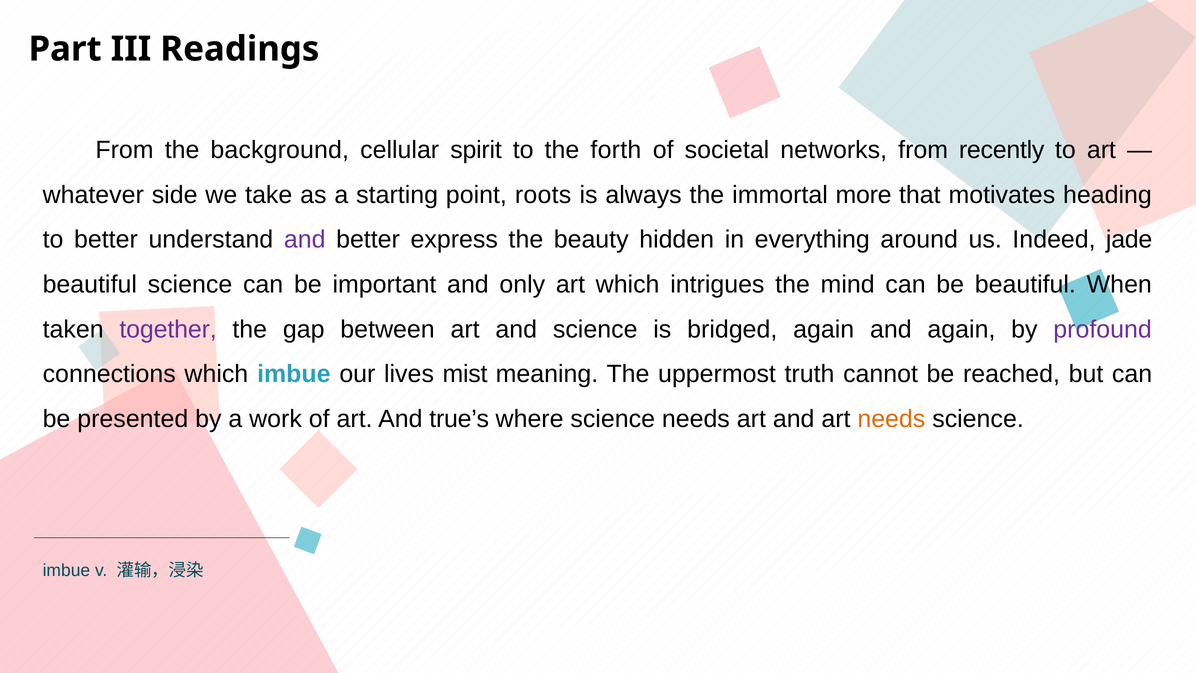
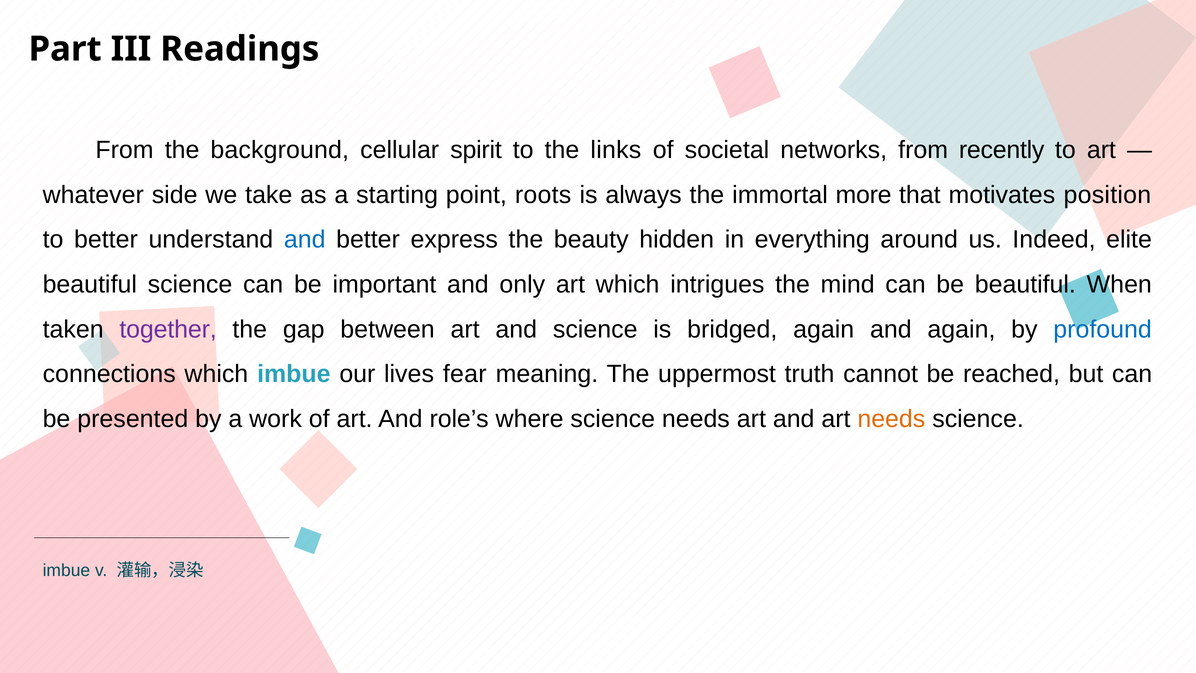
forth: forth -> links (616, 150)
heading: heading -> position (1107, 195)
and colour: purple -> blue (305, 240)
jade: jade -> elite (1129, 240)
profound colour: purple -> blue (1103, 329)
mist: mist -> fear (465, 374)
true’s: true’s -> role’s (459, 419)
